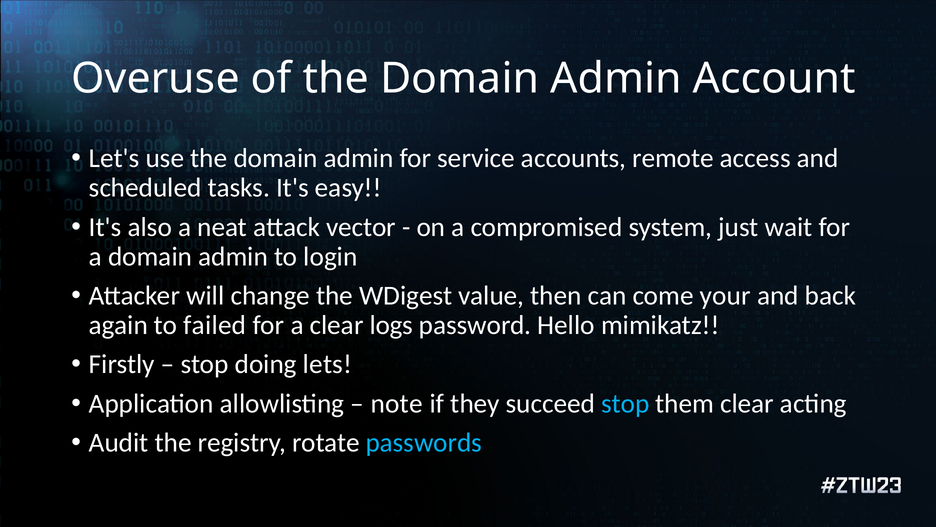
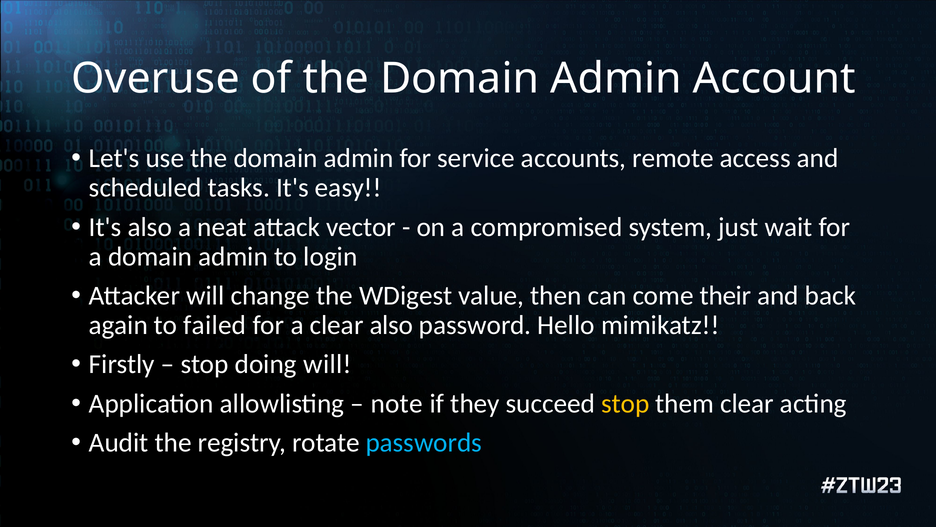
your: your -> their (725, 295)
clear logs: logs -> also (391, 325)
doing lets: lets -> will (327, 364)
stop colour: light blue -> yellow (625, 403)
